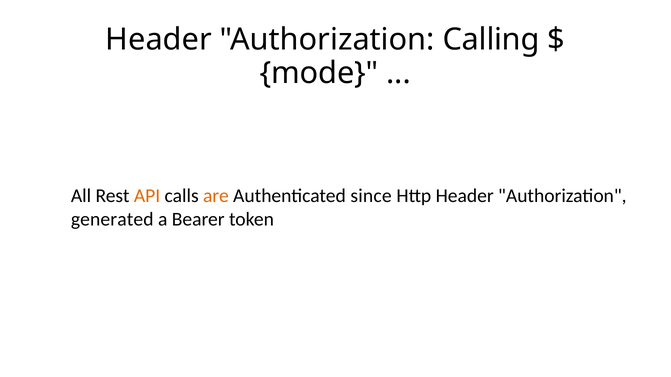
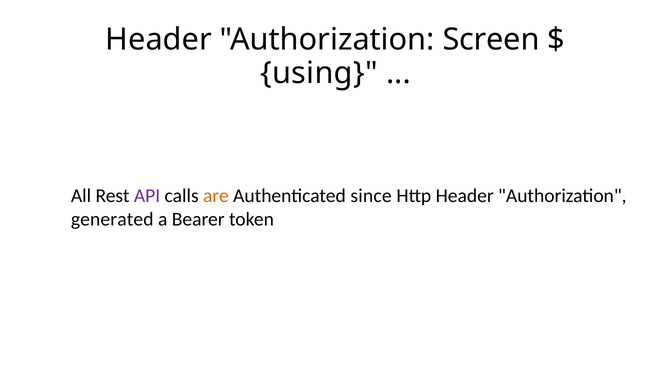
Calling: Calling -> Screen (491, 40)
mode: mode -> using (319, 73)
API colour: orange -> purple (147, 196)
